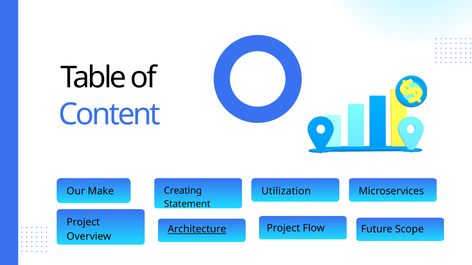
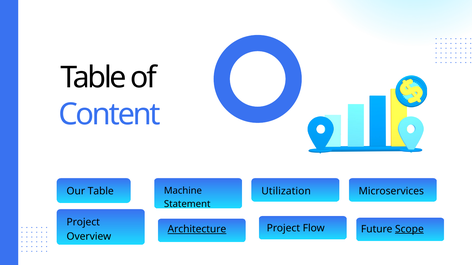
Creating: Creating -> Machine (183, 191)
Our Make: Make -> Table (101, 191)
Scope underline: none -> present (409, 229)
